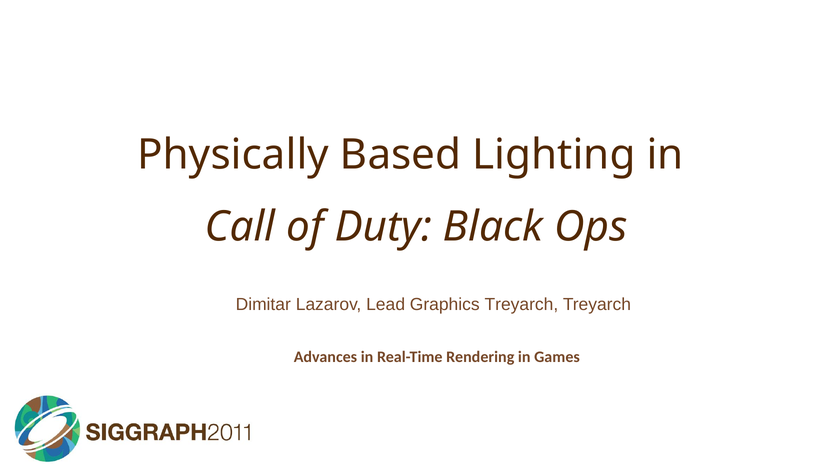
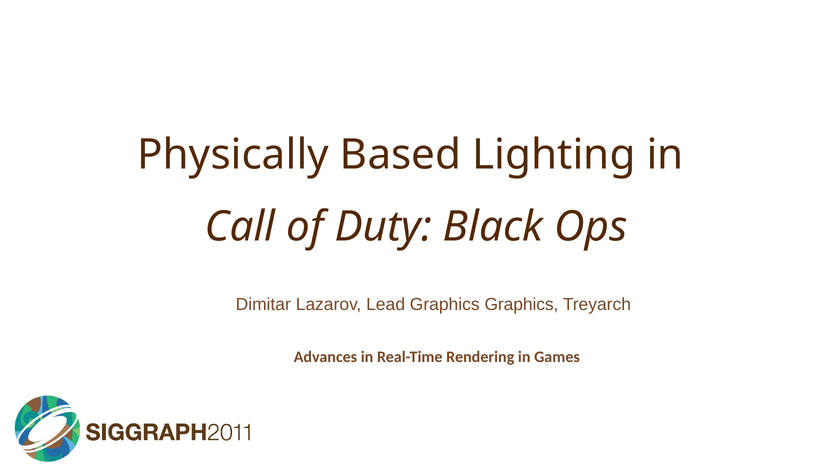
Graphics Treyarch: Treyarch -> Graphics (521, 304)
